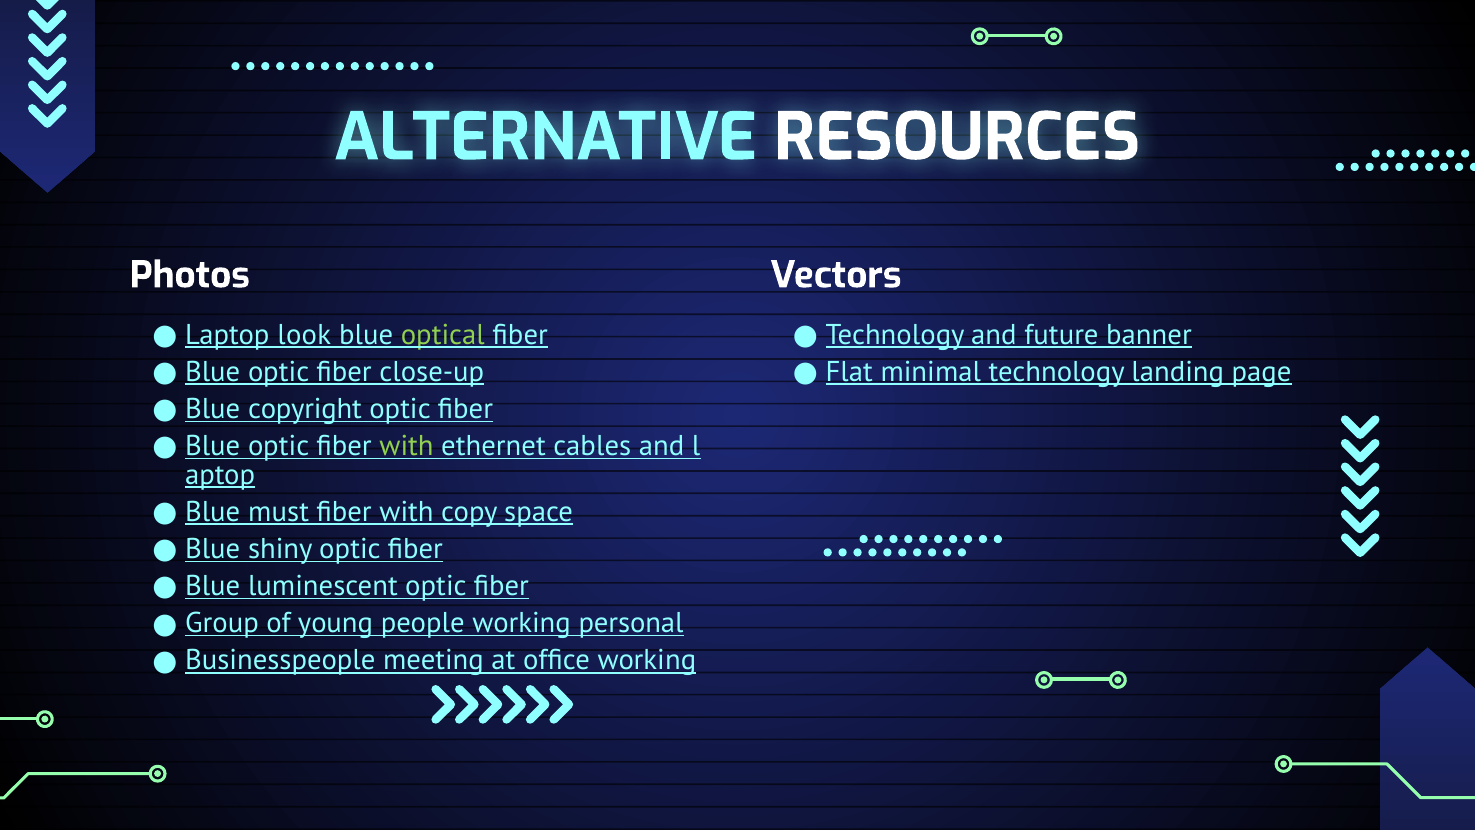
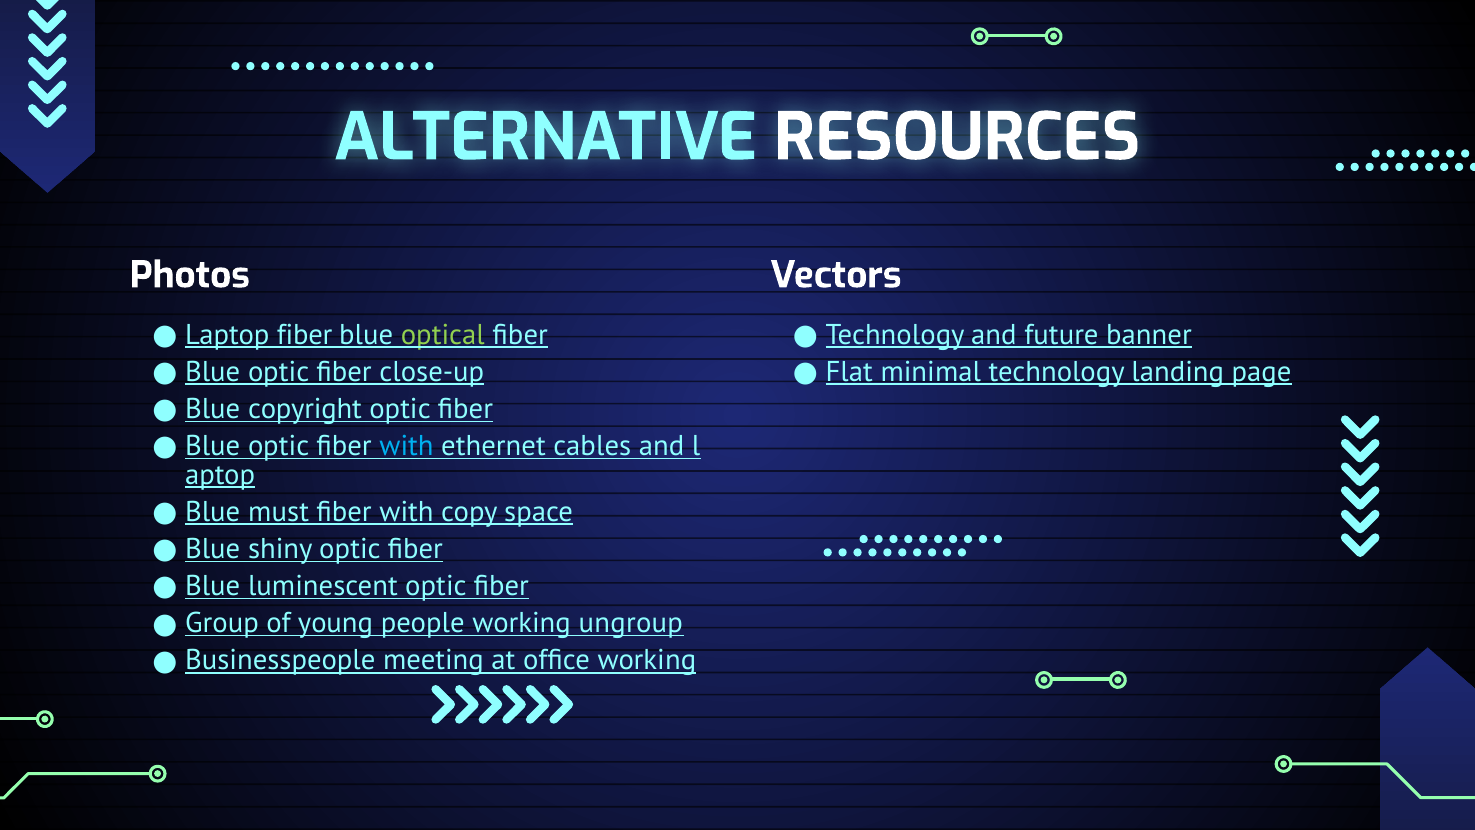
Laptop look: look -> fiber (305, 334)
with colour: light green -> light blue (407, 446)
personal: personal -> ungroup (631, 623)
